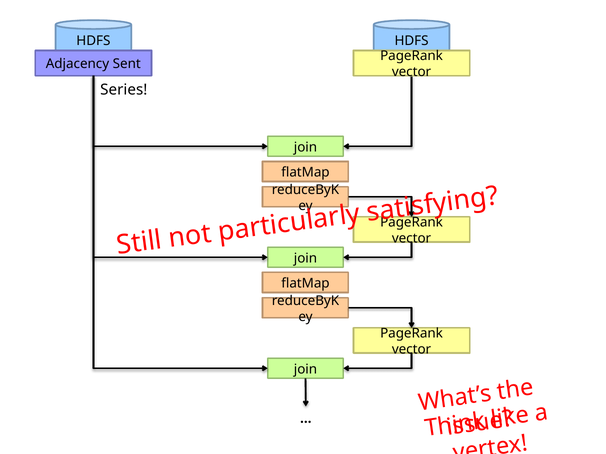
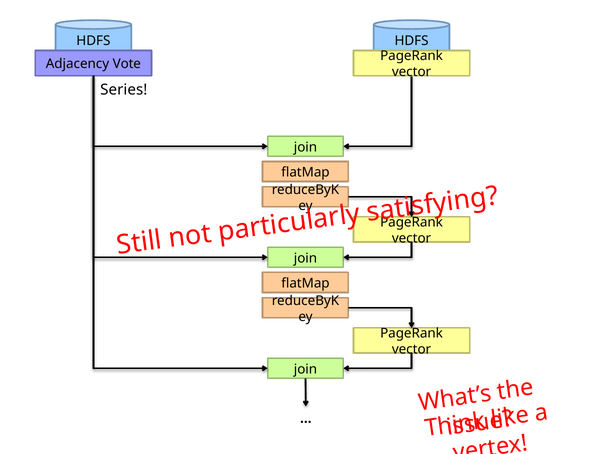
Sent: Sent -> Vote (127, 64)
